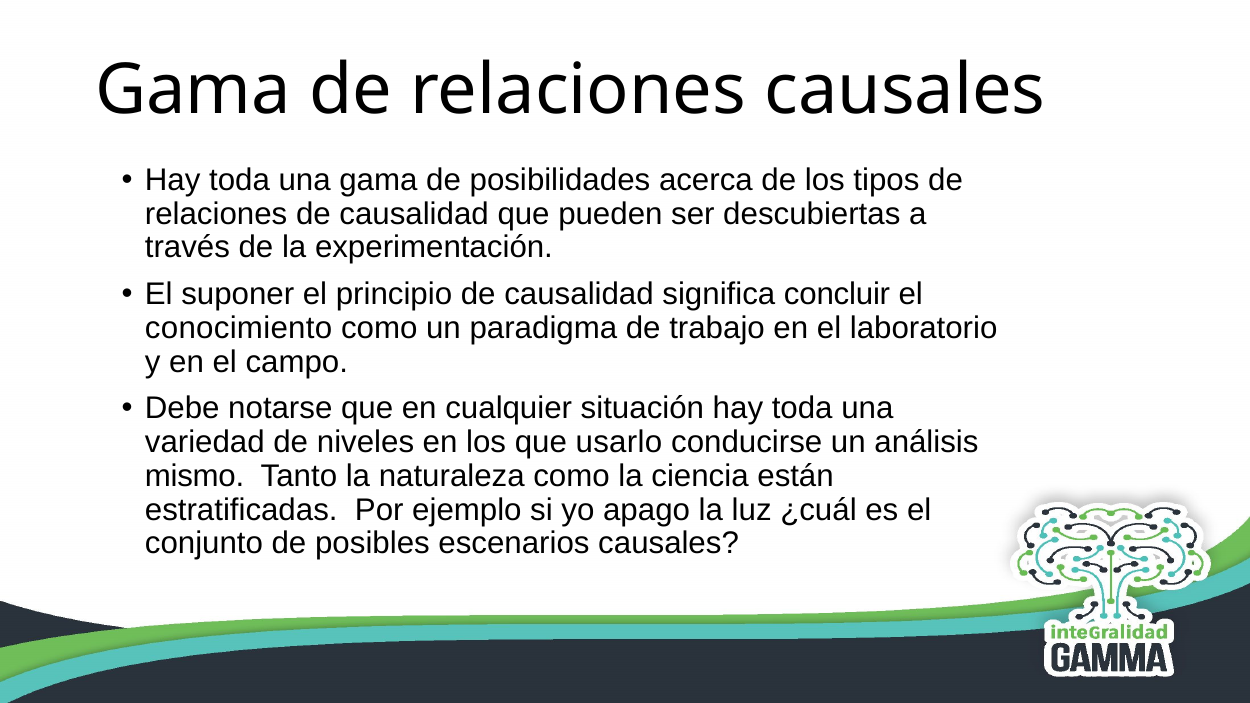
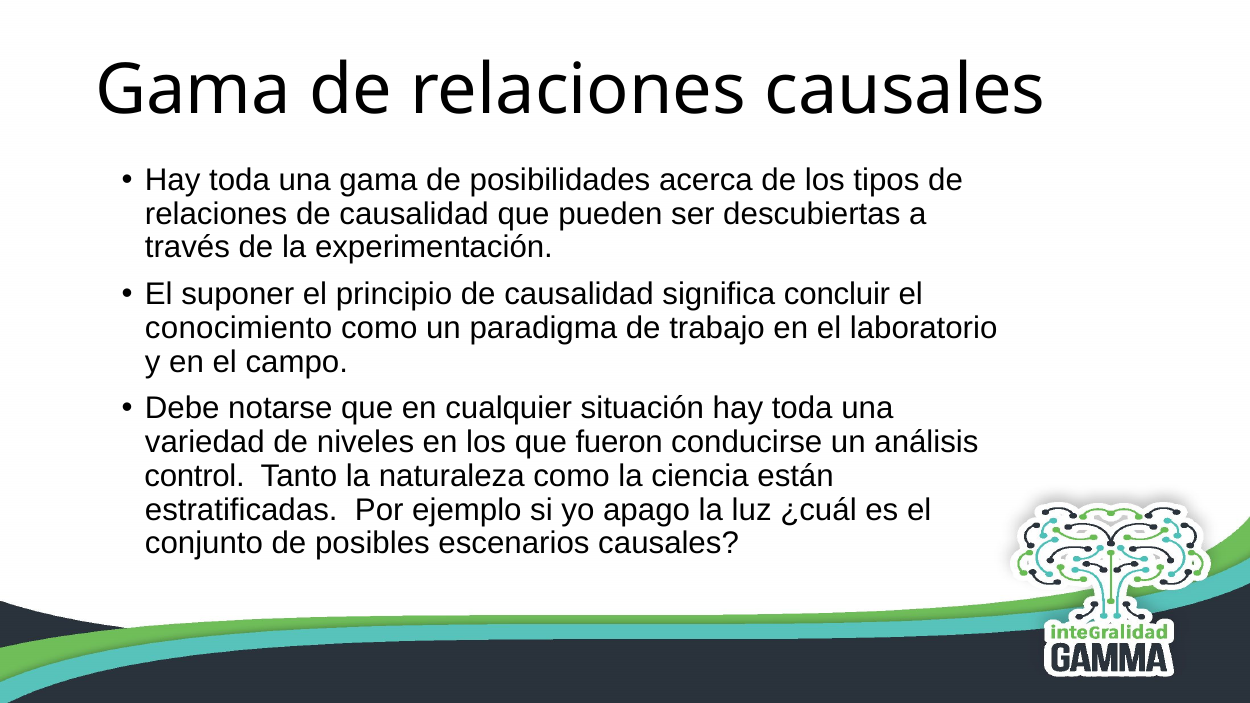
usarlo: usarlo -> fueron (619, 442)
mismo: mismo -> control (195, 476)
